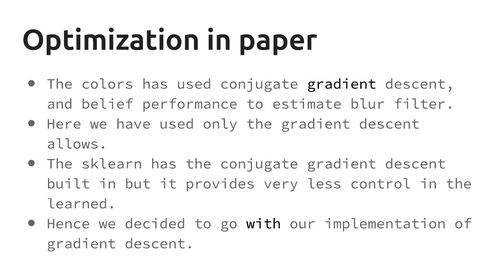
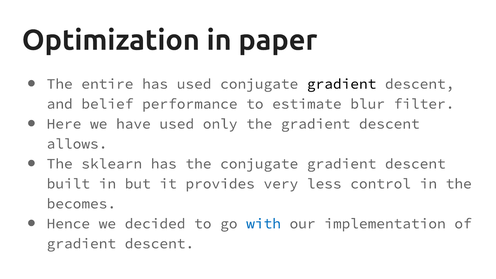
colors: colors -> entire (107, 84)
learned: learned -> becomes (81, 204)
with colour: black -> blue (264, 224)
